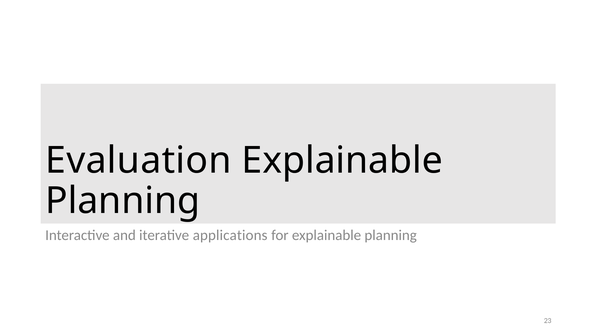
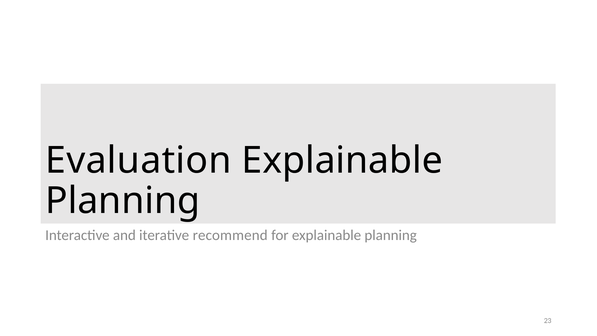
applications: applications -> recommend (230, 235)
